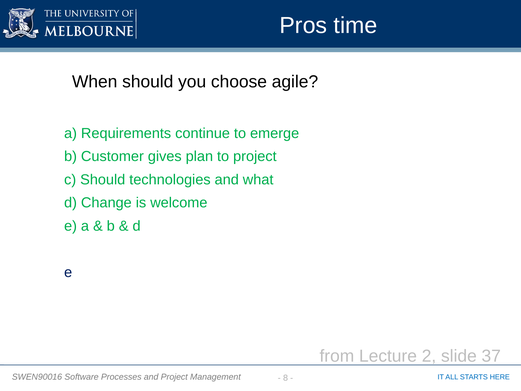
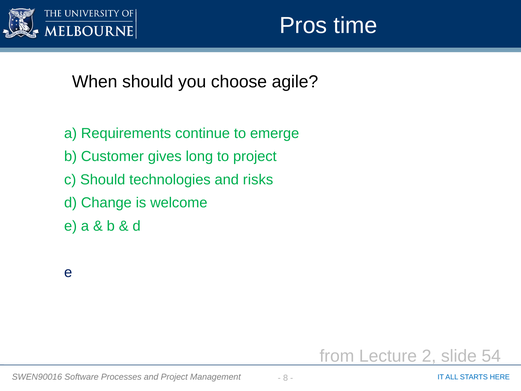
plan: plan -> long (199, 156)
what: what -> risks (258, 180)
37: 37 -> 54 (491, 356)
